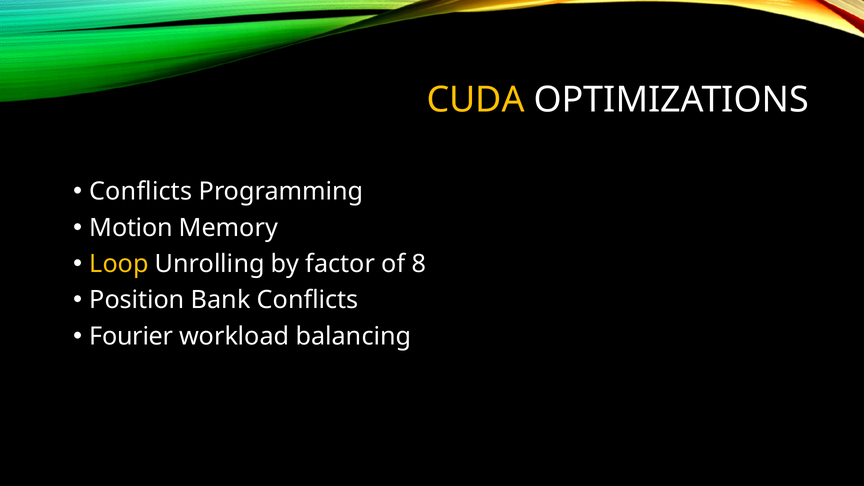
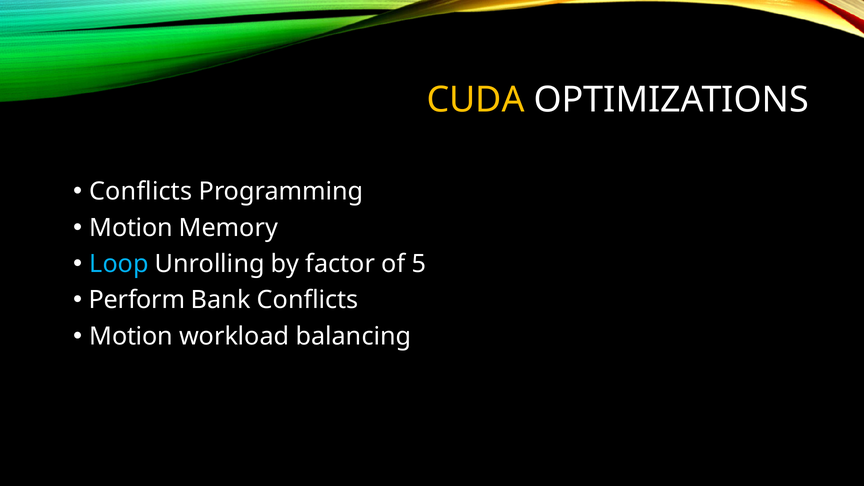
Loop colour: yellow -> light blue (119, 264)
8: 8 -> 5 (419, 264)
Position: Position -> Perform (137, 300)
Fourier: Fourier -> Motion (131, 336)
